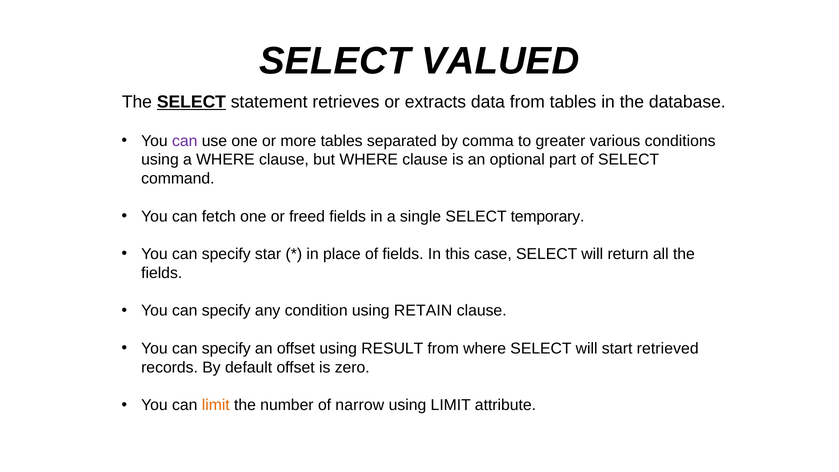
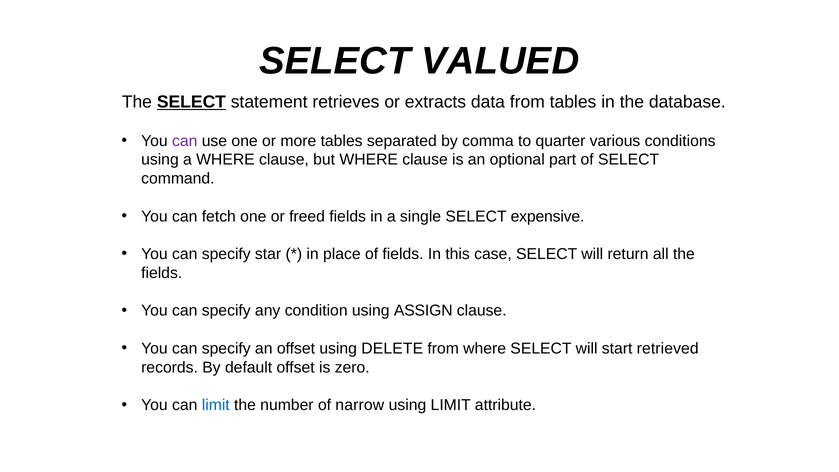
greater: greater -> quarter (560, 141)
temporary: temporary -> expensive (548, 216)
RETAIN: RETAIN -> ASSIGN (423, 311)
RESULT: RESULT -> DELETE (392, 349)
limit colour: orange -> blue (216, 405)
